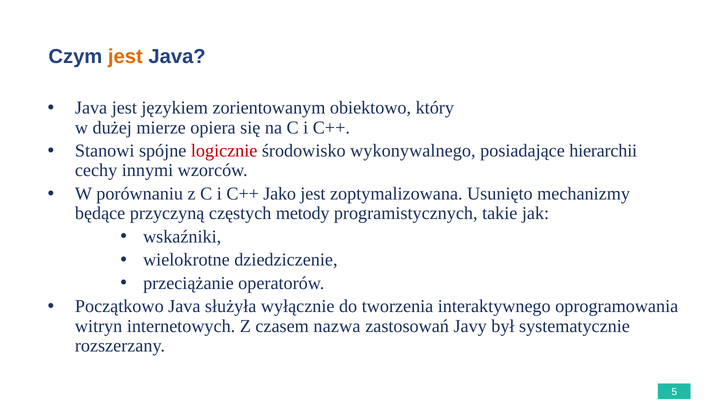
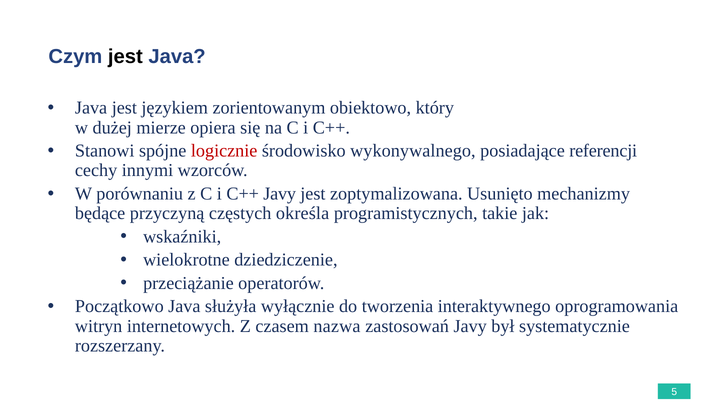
jest colour: orange -> black (125, 57)
hierarchii: hierarchii -> referencji (603, 151)
C++ Jako: Jako -> Javy (280, 194)
metody: metody -> określa (303, 213)
